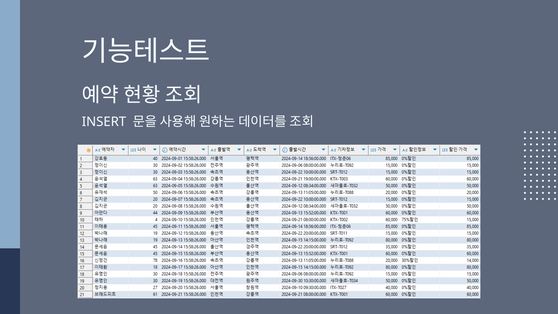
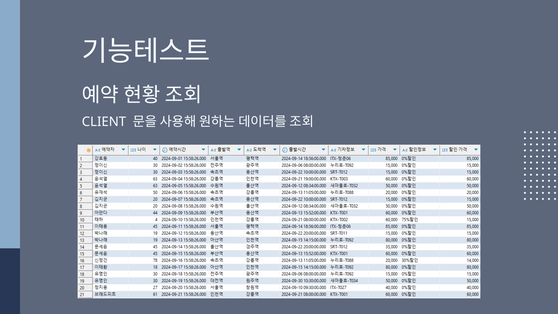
INSERT: INSERT -> CLIENT (104, 122)
